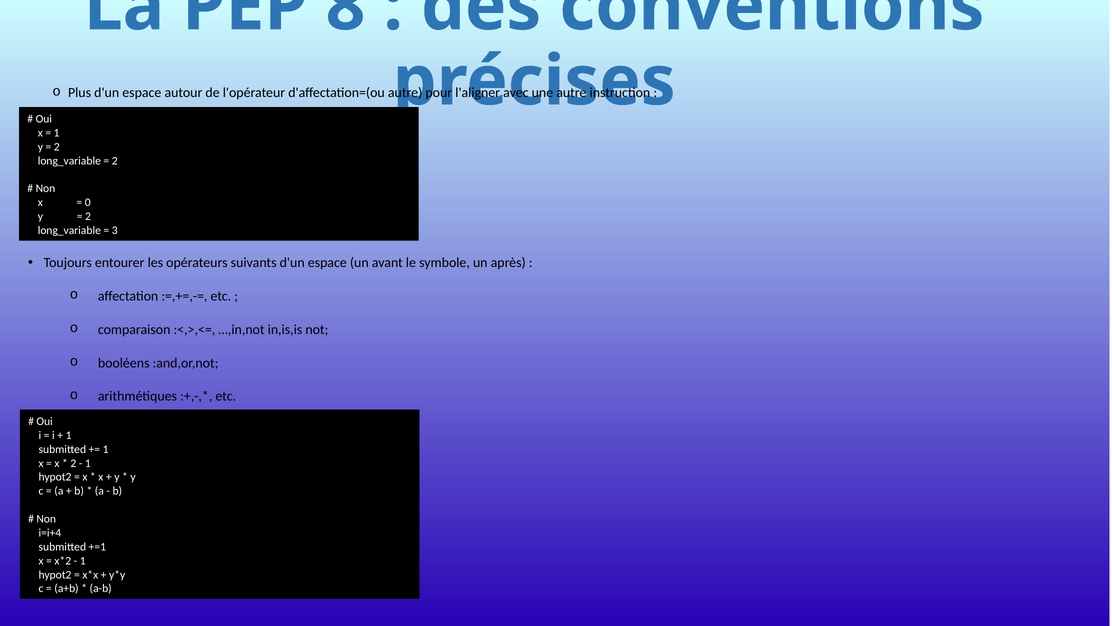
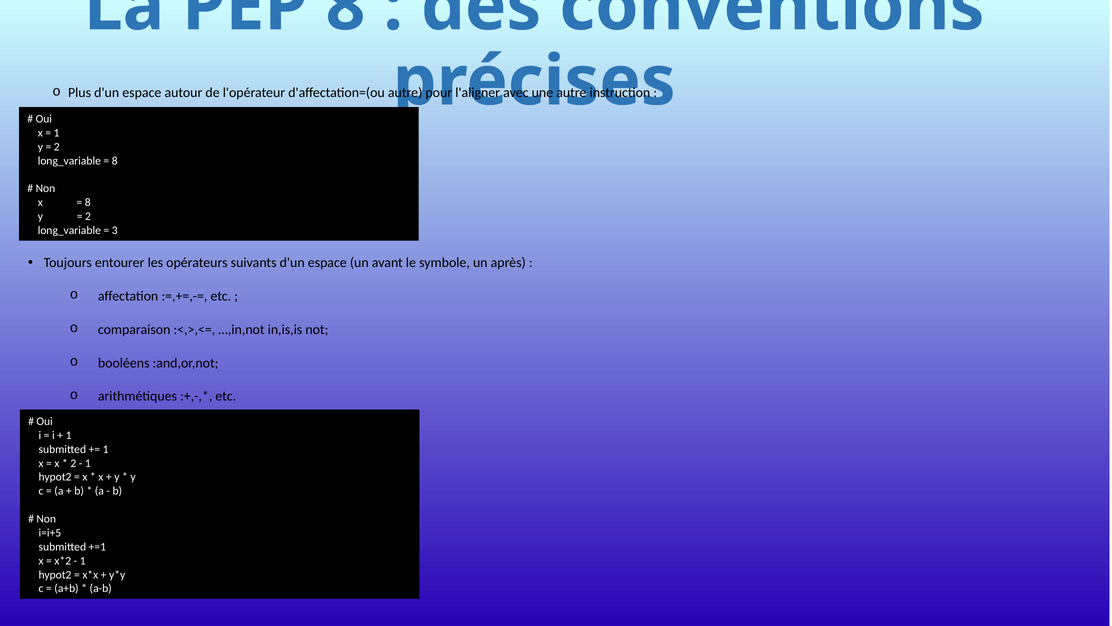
2: 2 -> 8 (115, 161)
0: 0 -> 8 (88, 202)
i=i+4: i=i+4 -> i=i+5 (50, 532)
